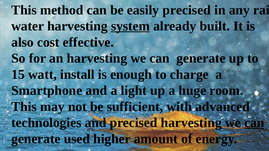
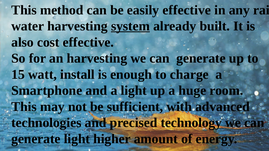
easily precised: precised -> effective (187, 10)
precised harvesting: harvesting -> technology (191, 123)
can underline: present -> none (254, 123)
generate used: used -> light (77, 139)
